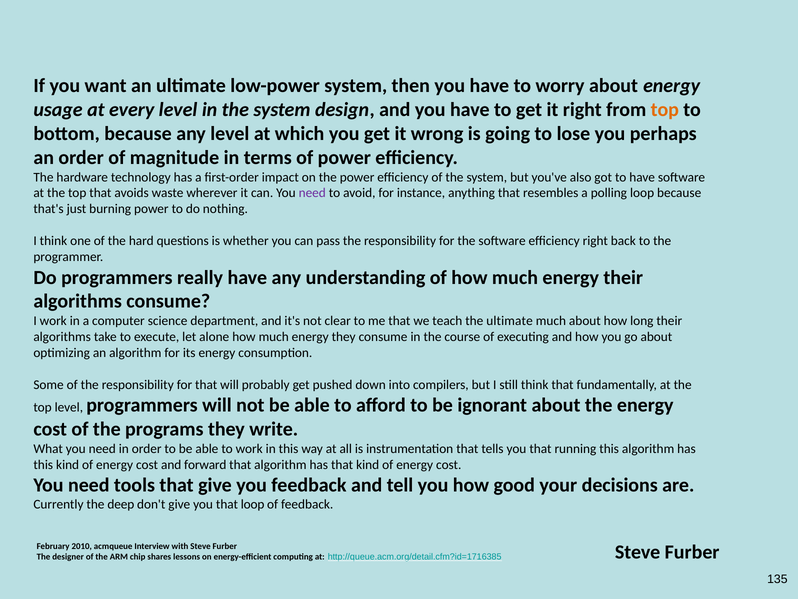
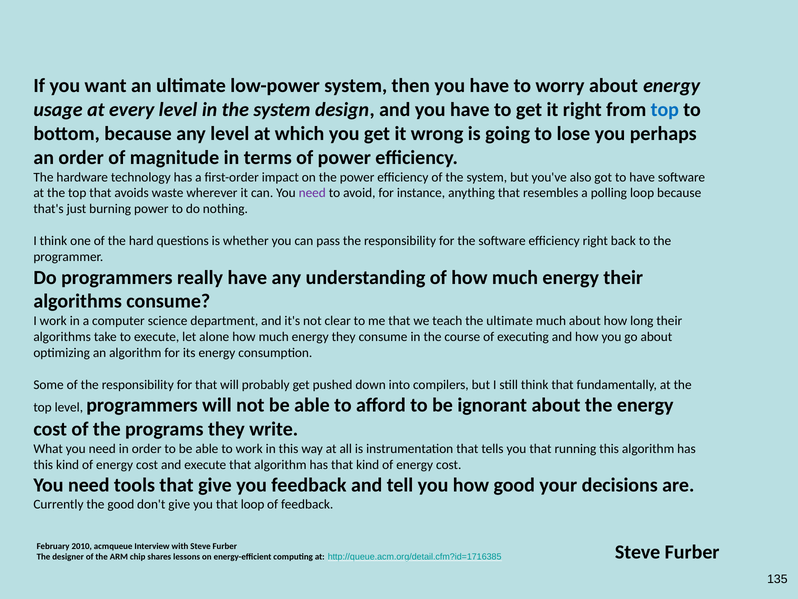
top colour: orange -> blue (665, 110)
and forward: forward -> execute (205, 464)
the deep: deep -> good (121, 504)
